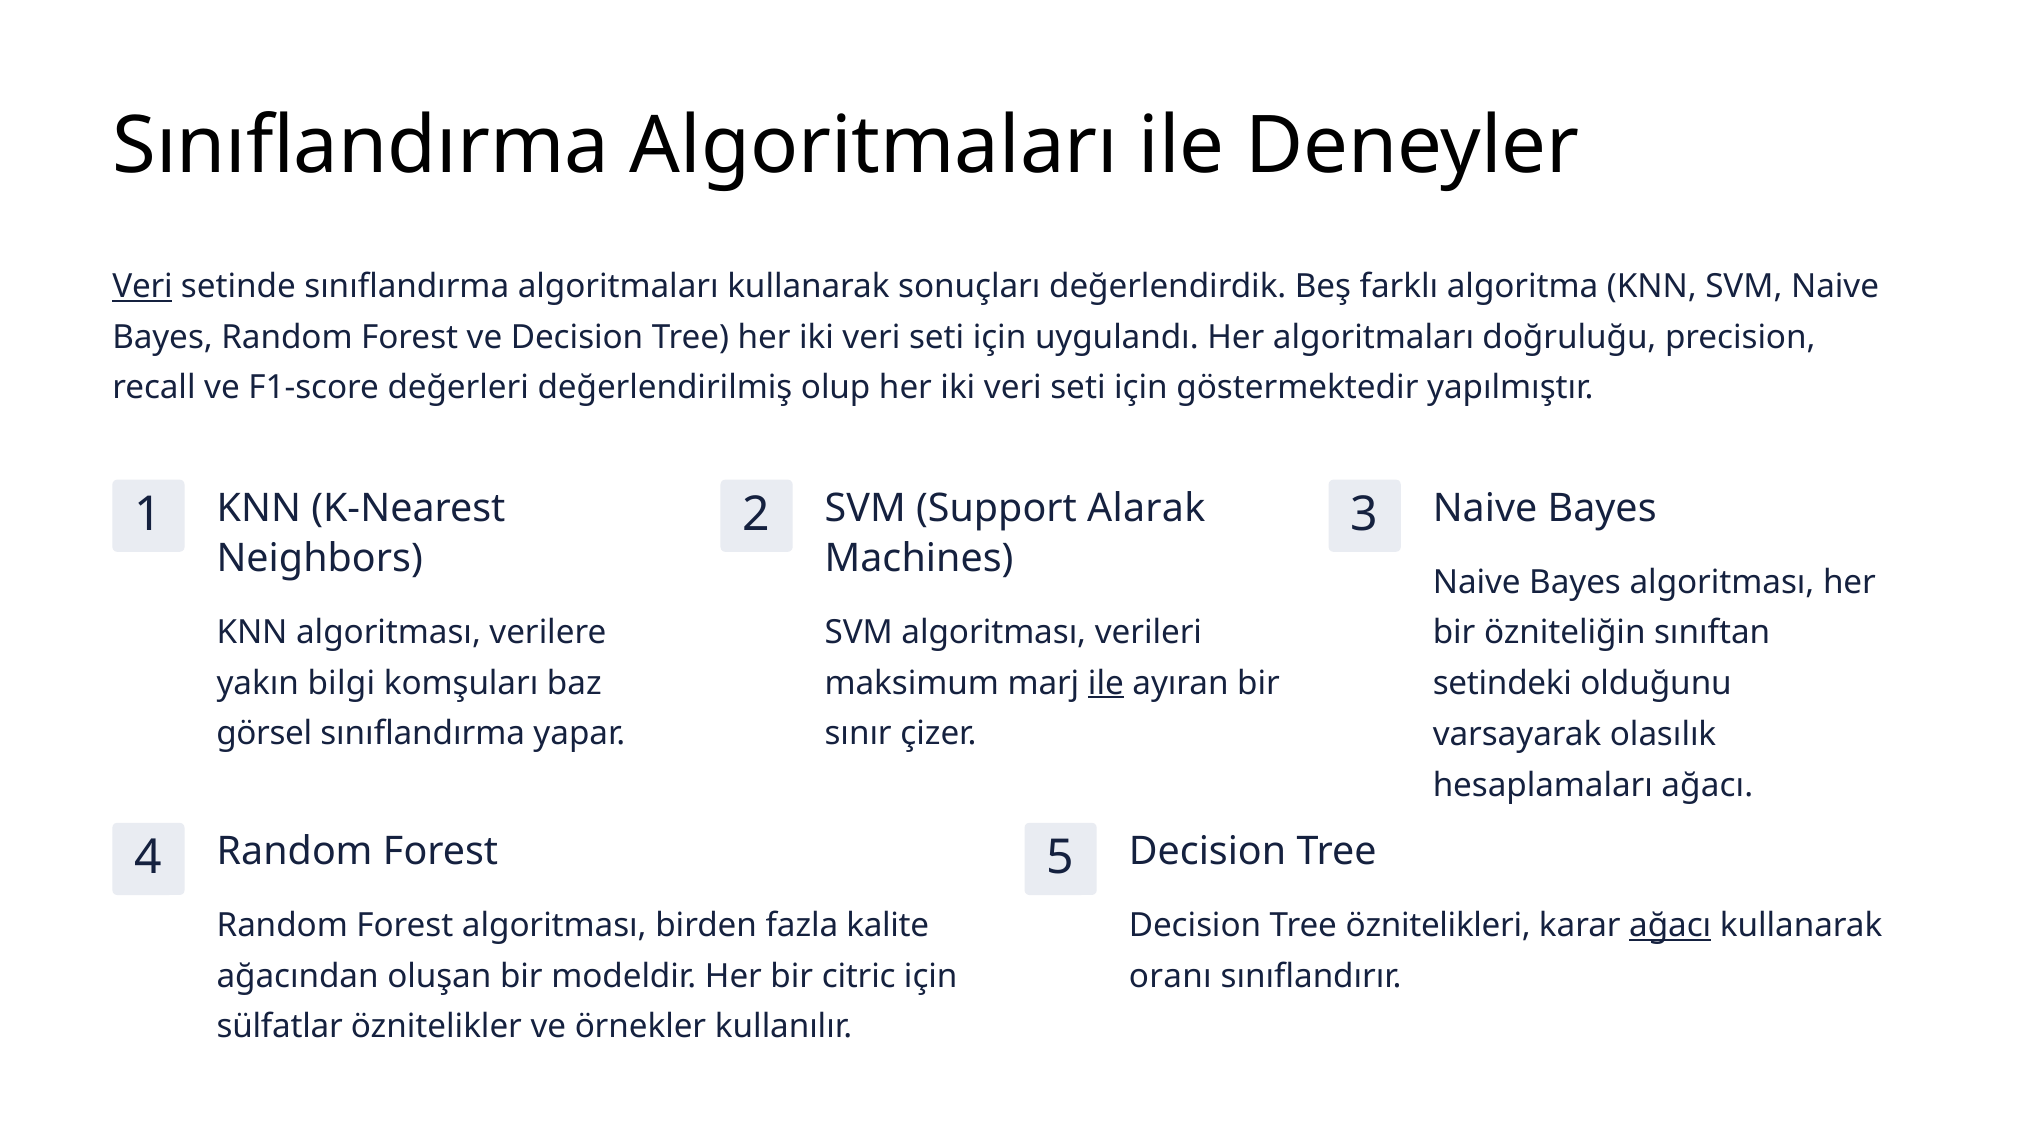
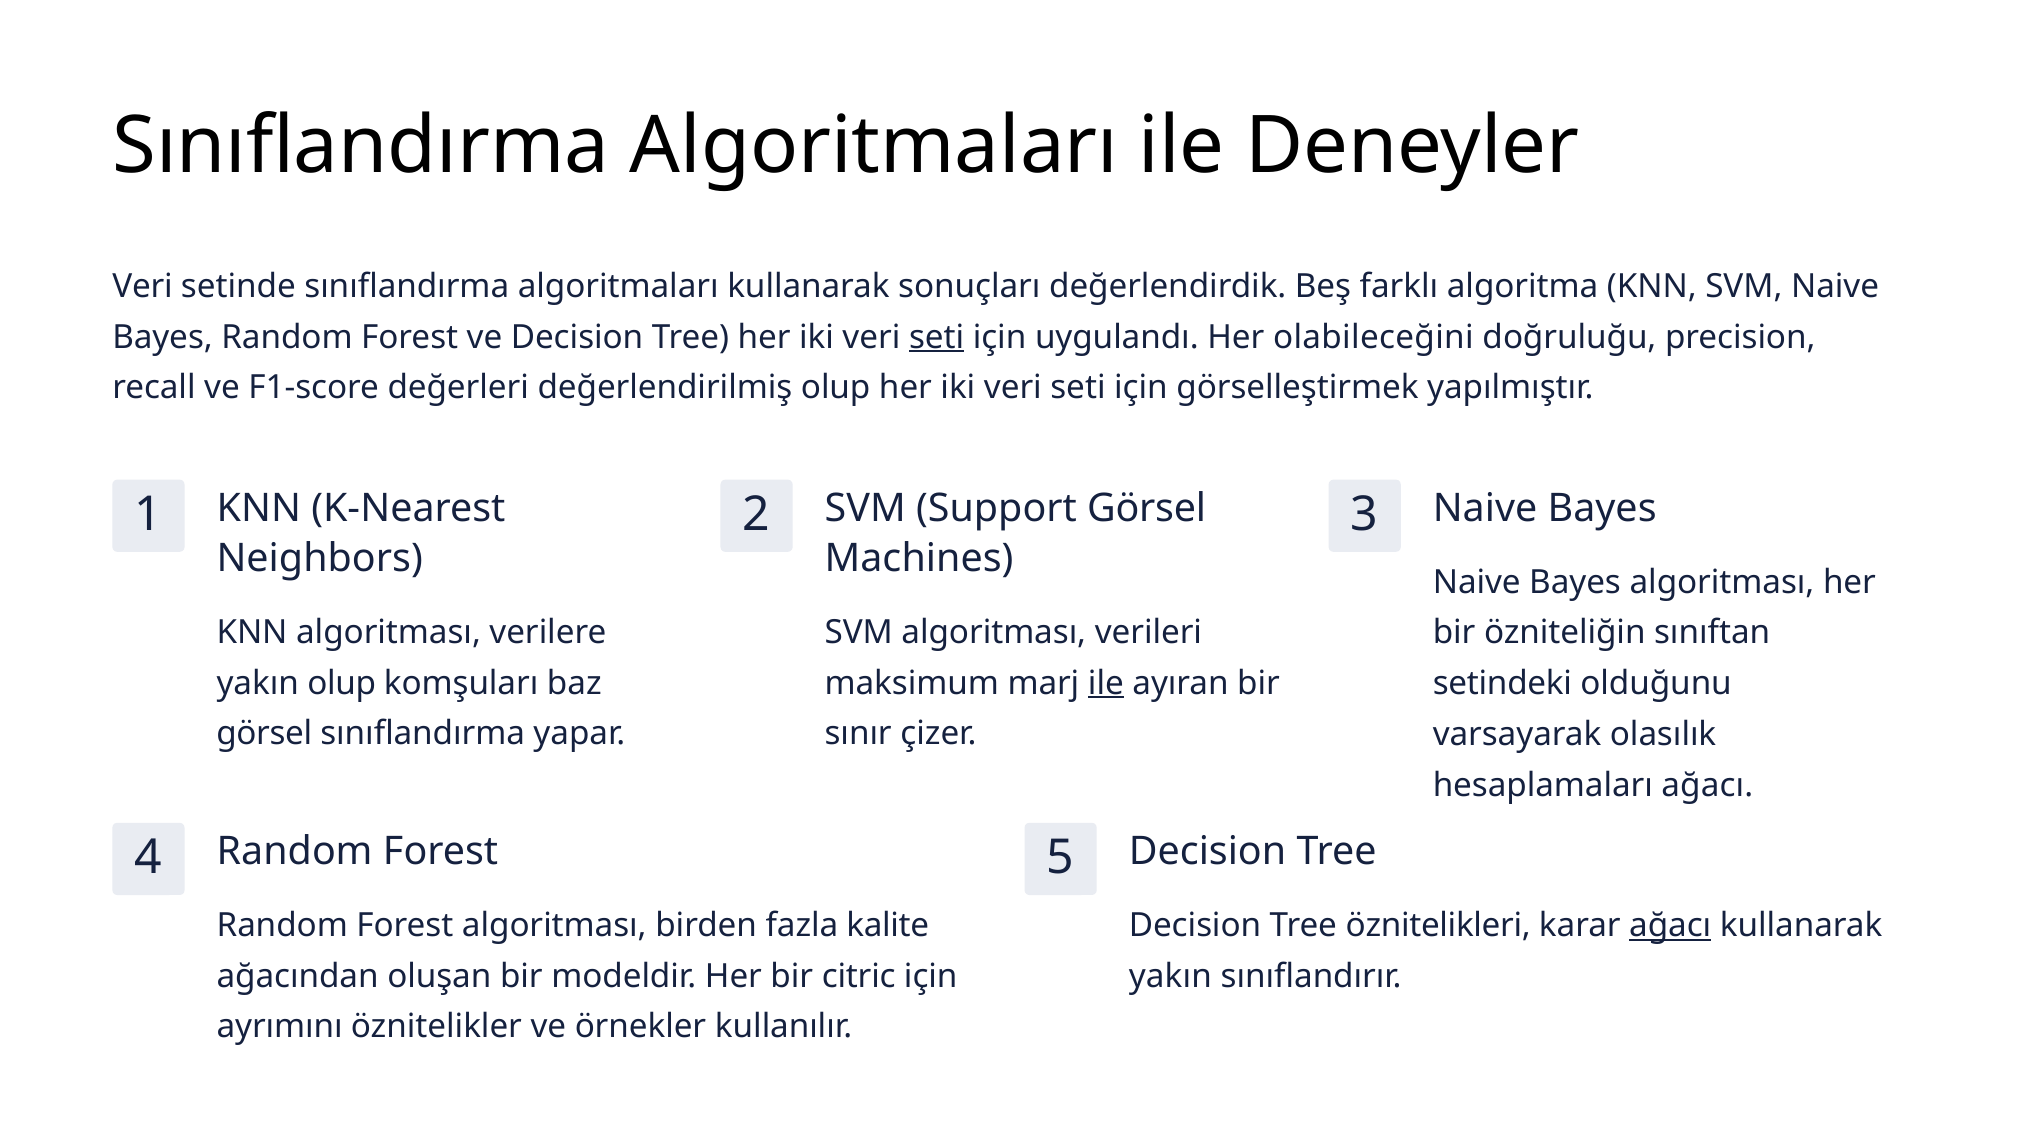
Veri underline: present -> none (142, 286)
seti underline: none -> present (937, 337)
Her algoritmaları: algoritmaları -> olabileceğini (1373, 337)
göstermektedir: göstermektedir -> görselleştirmek (1297, 388)
Support Alarak: Alarak -> Görsel (1147, 508)
yakın bilgi: bilgi -> olup (342, 683)
oranı: oranı -> yakın (1170, 976)
sülfatlar: sülfatlar -> ayrımını (280, 1027)
